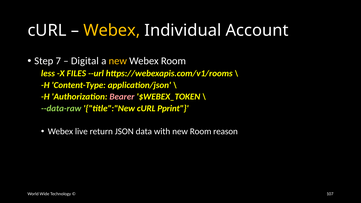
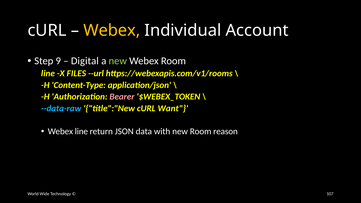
7: 7 -> 9 (58, 61)
new colour: yellow -> light green (118, 61)
less: less -> line (48, 73)
--data-raw colour: light green -> light blue (61, 108)
Pprint: Pprint -> Want (173, 108)
Webex live: live -> line (81, 132)
